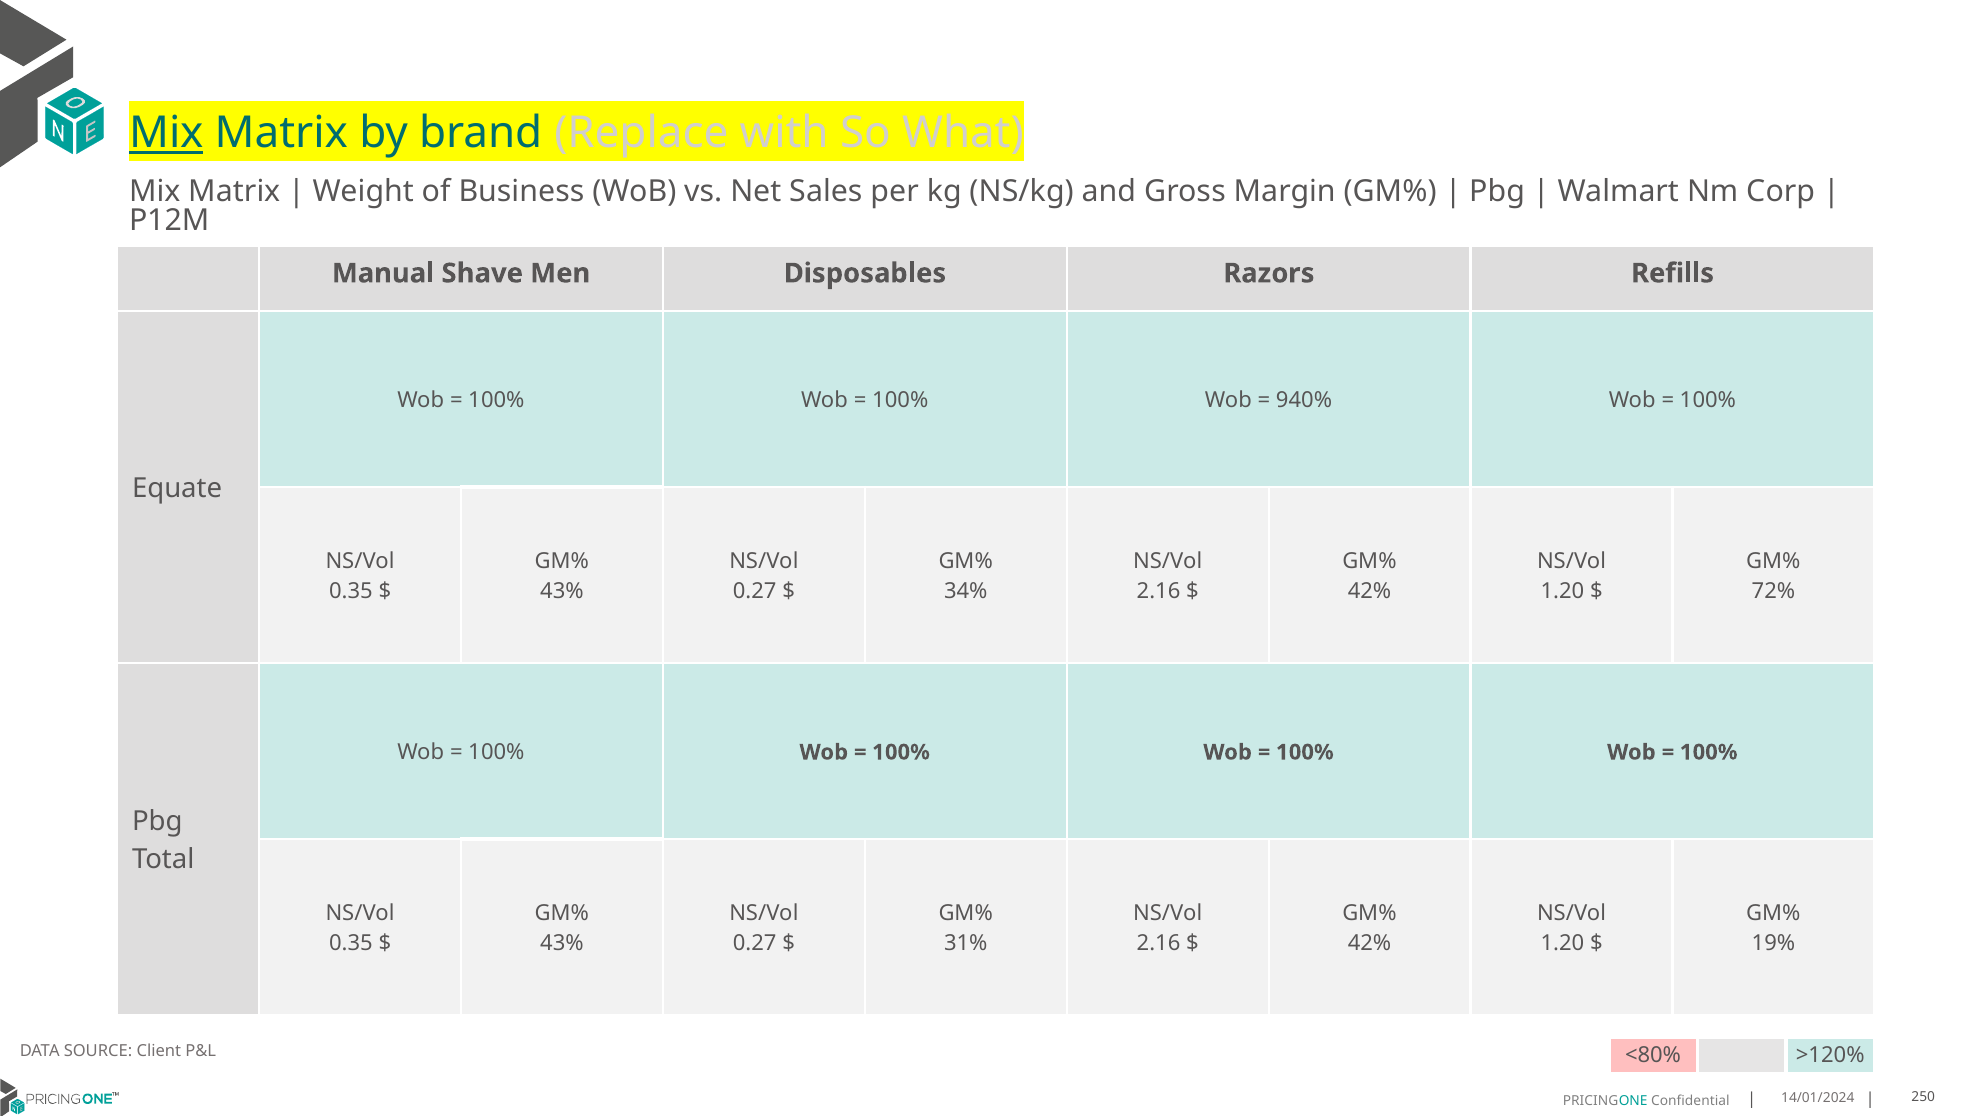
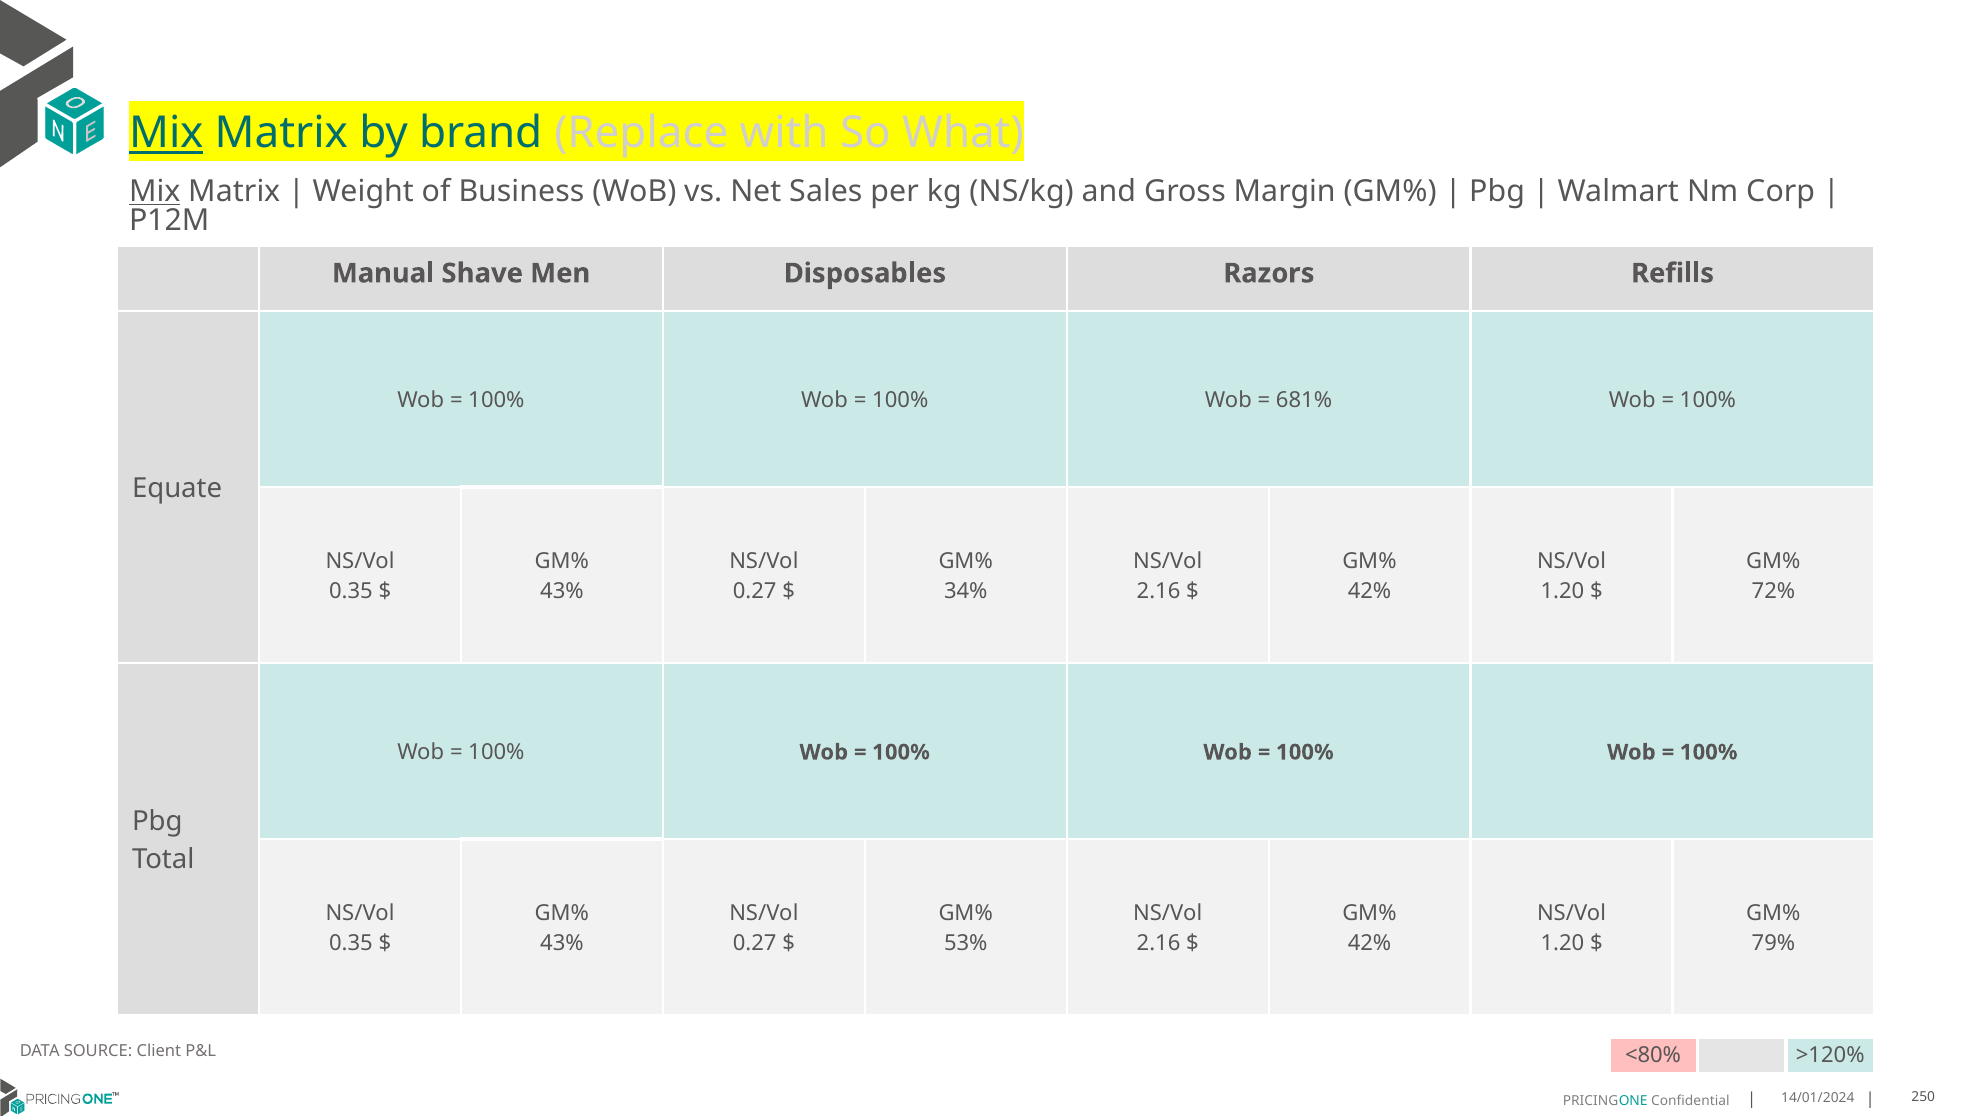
Mix underline: none -> present (155, 191)
940%: 940% -> 681% (1304, 400)
31%: 31% -> 53% (966, 944)
19%: 19% -> 79% (1773, 944)
